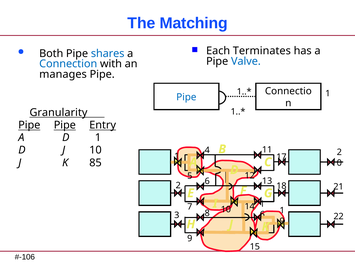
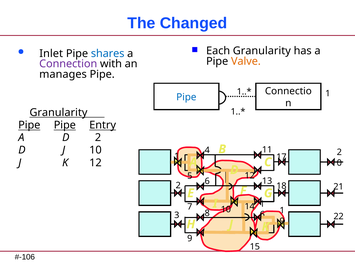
Matching: Matching -> Changed (194, 23)
Each Terminates: Terminates -> Granularity (262, 51)
Both: Both -> Inlet (51, 54)
Valve colour: blue -> orange (246, 61)
Connection colour: blue -> purple (68, 64)
D 1: 1 -> 2 (98, 138)
K 85: 85 -> 12 (95, 163)
